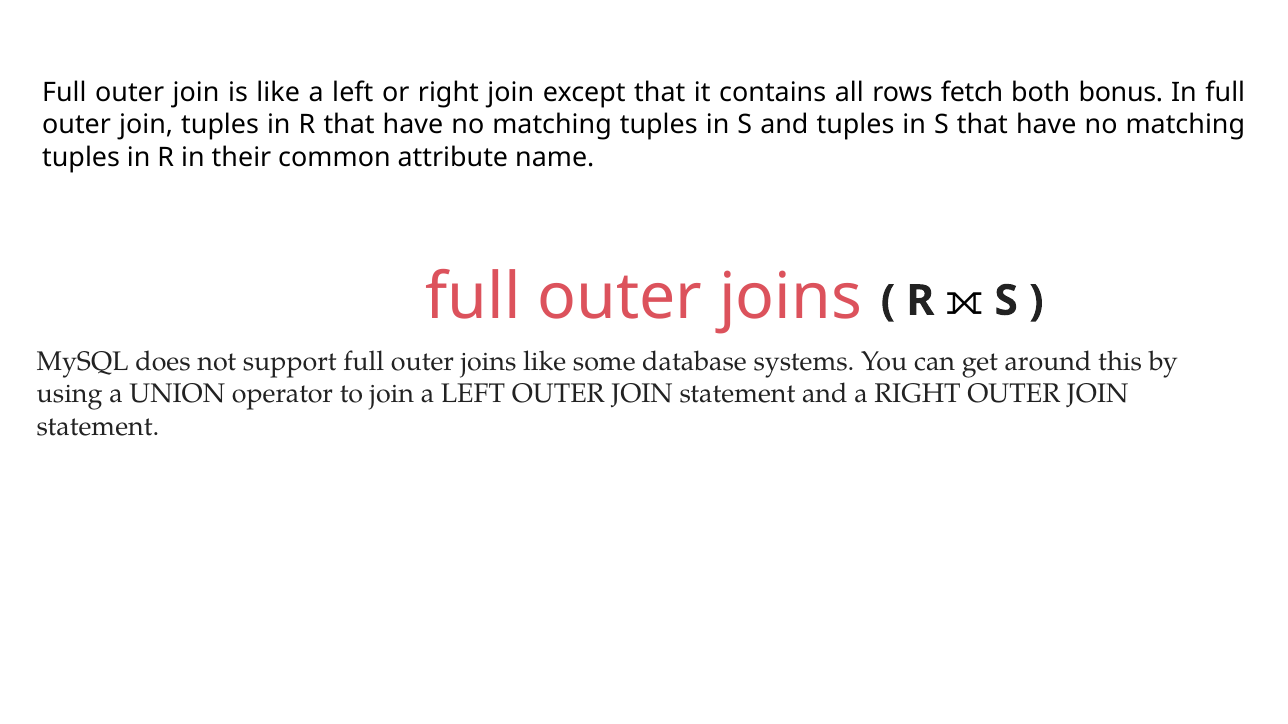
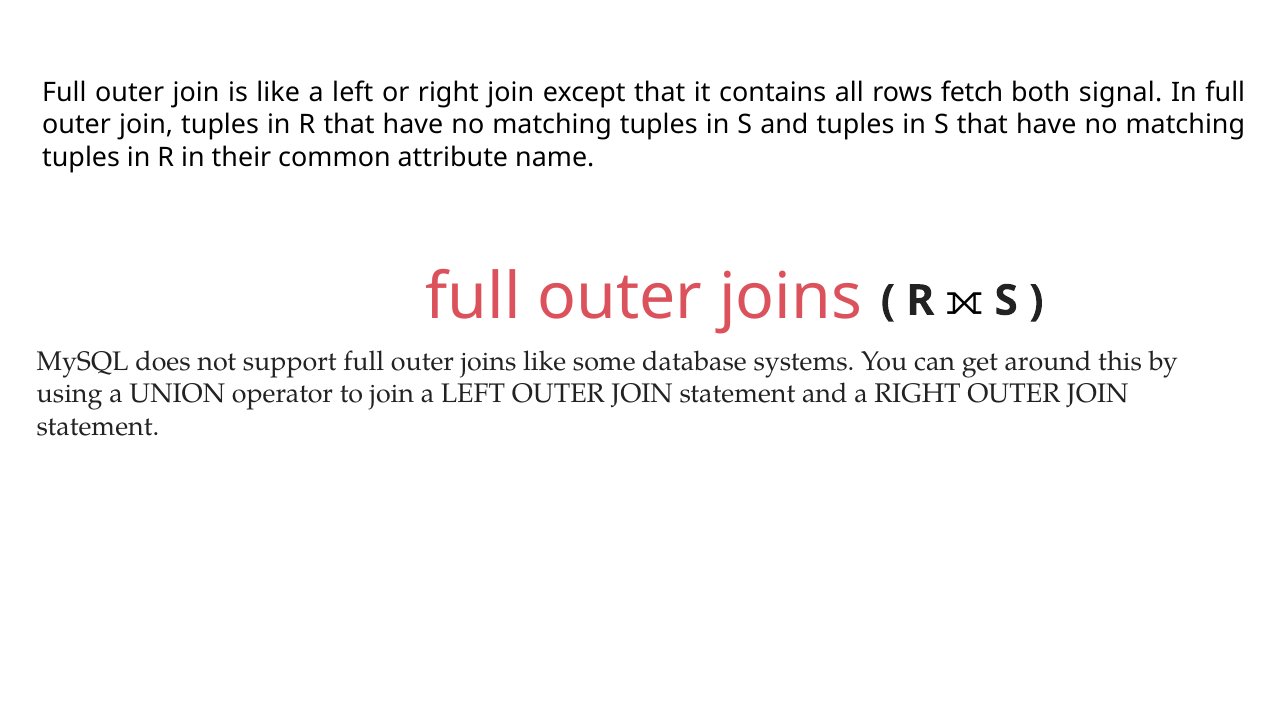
bonus: bonus -> signal (1121, 93)
